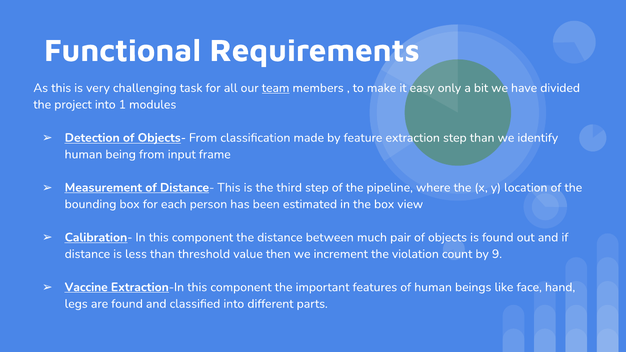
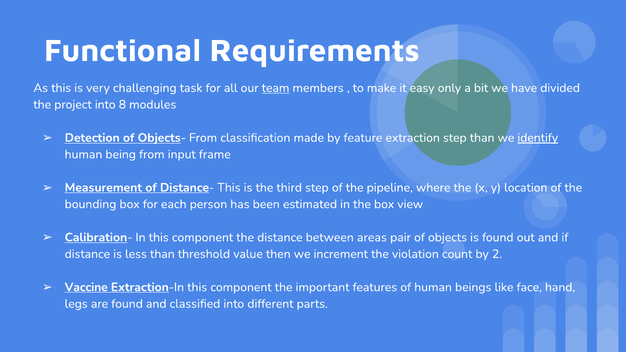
1: 1 -> 8 (122, 105)
identify underline: none -> present (538, 138)
much: much -> areas (372, 237)
9: 9 -> 2 (497, 254)
